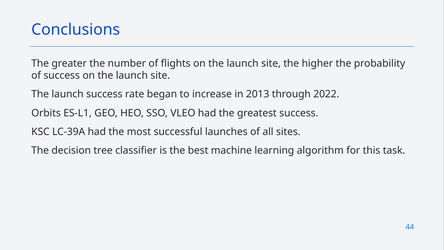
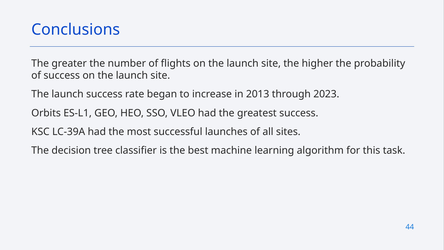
2022: 2022 -> 2023 (326, 94)
